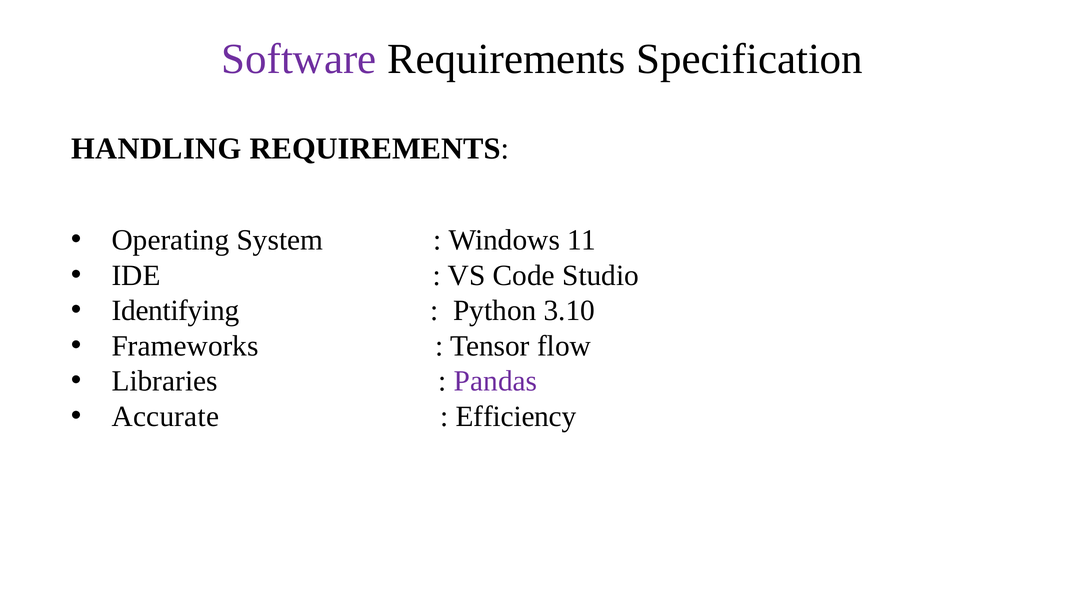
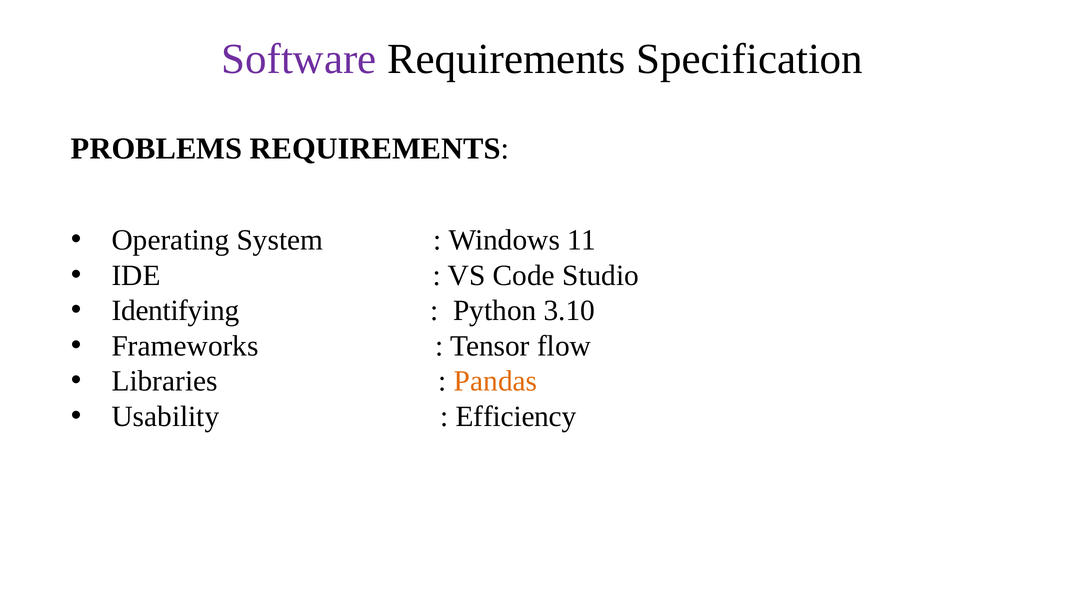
HANDLING: HANDLING -> PROBLEMS (157, 149)
Pandas colour: purple -> orange (496, 381)
Accurate: Accurate -> Usability (165, 417)
